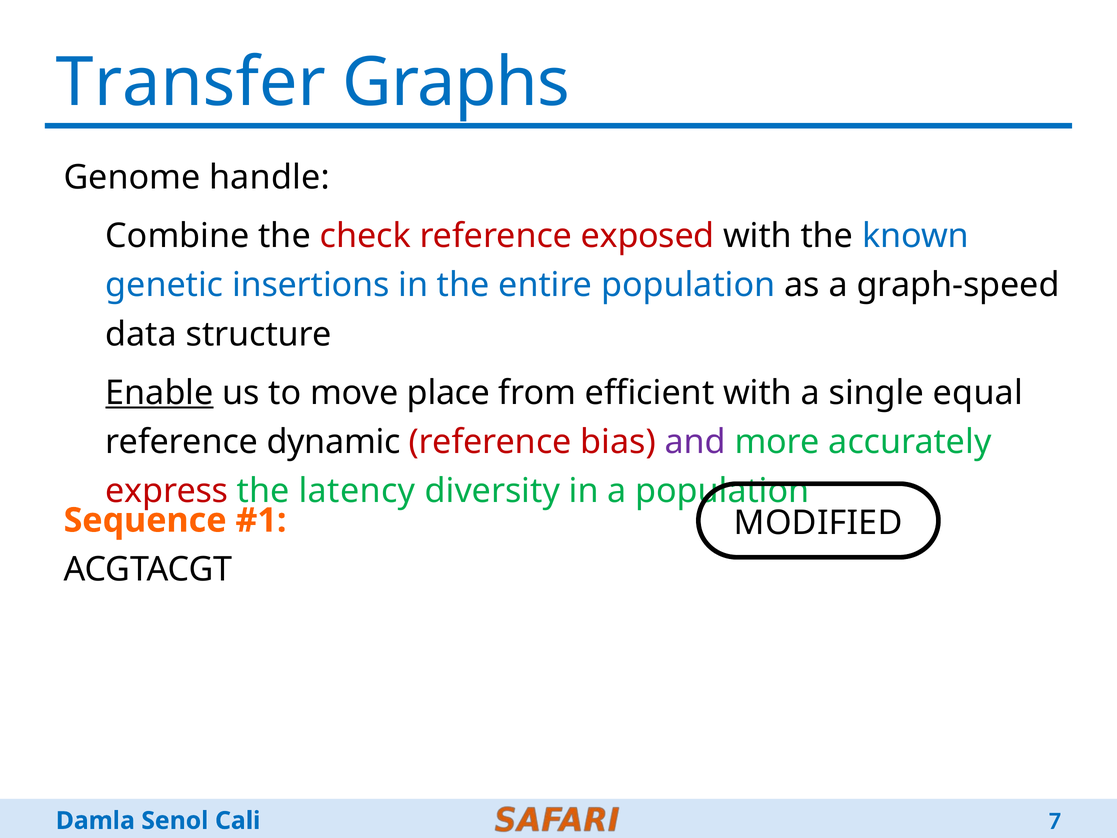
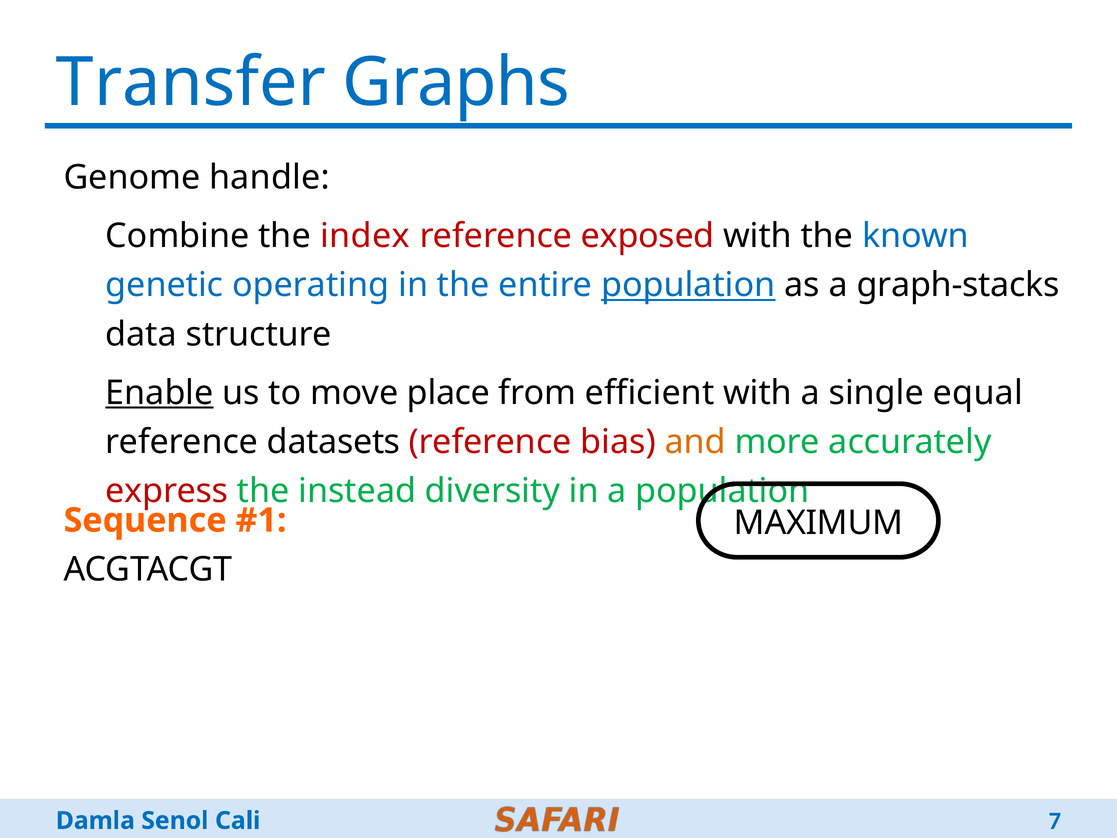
check: check -> index (365, 236)
insertions: insertions -> operating (311, 285)
population underline: none -> present (688, 285)
graph-speed: graph-speed -> graph-stacks (958, 285)
dynamic: dynamic -> datasets (334, 442)
and colour: purple -> orange (695, 442)
latency: latency -> instead (357, 491)
MODIFIED: MODIFIED -> MAXIMUM (819, 523)
